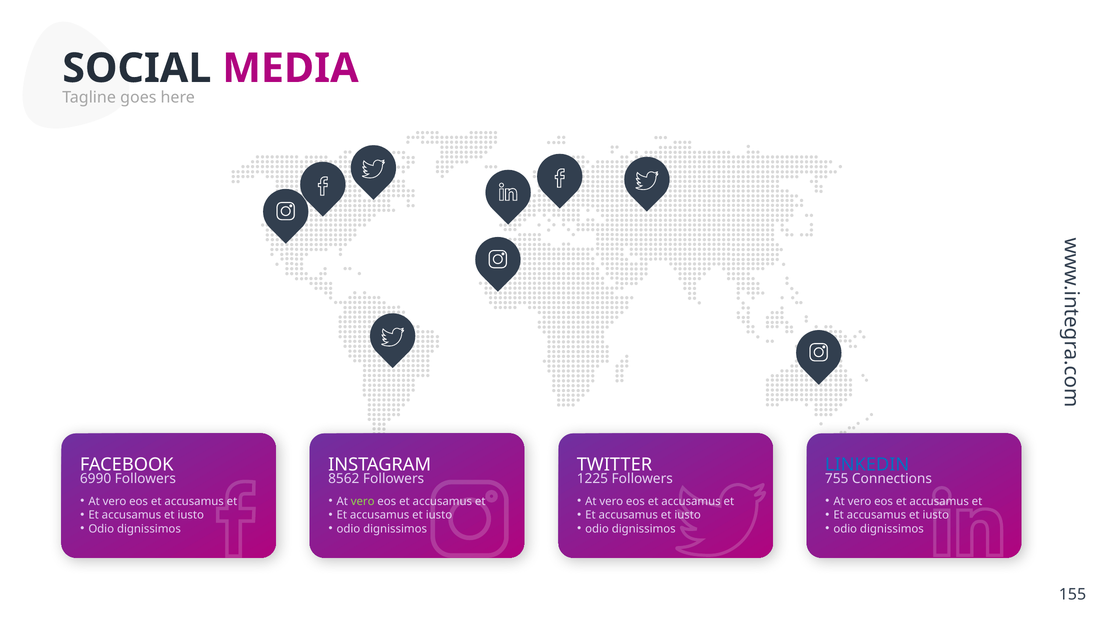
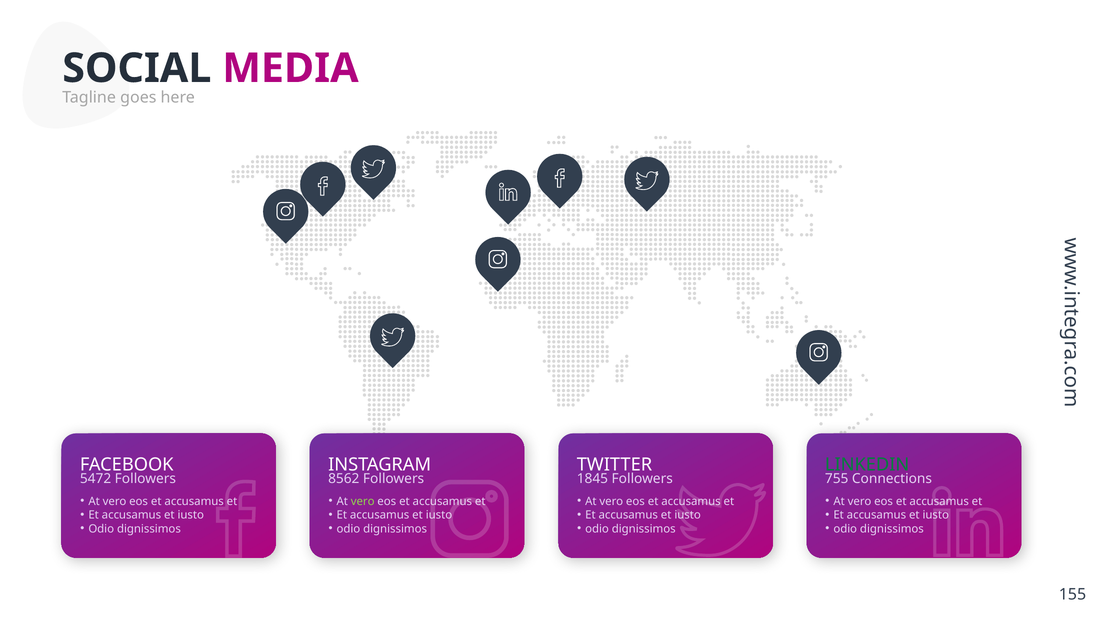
LINKEDIN colour: blue -> green (867, 464)
6990: 6990 -> 5472 (96, 478)
1225: 1225 -> 1845 (592, 478)
